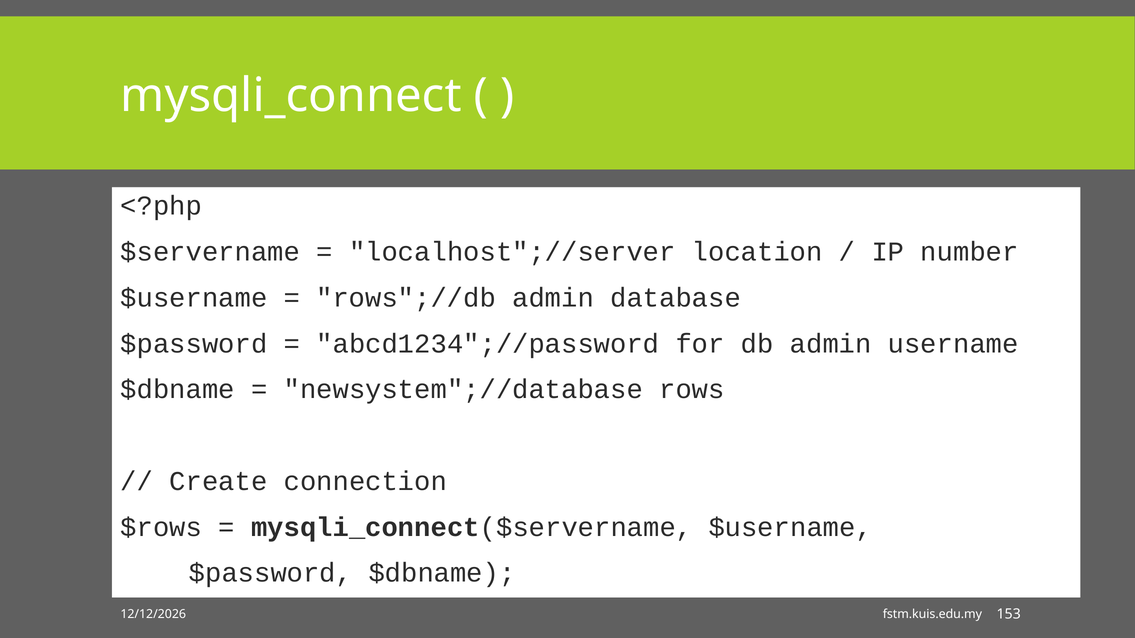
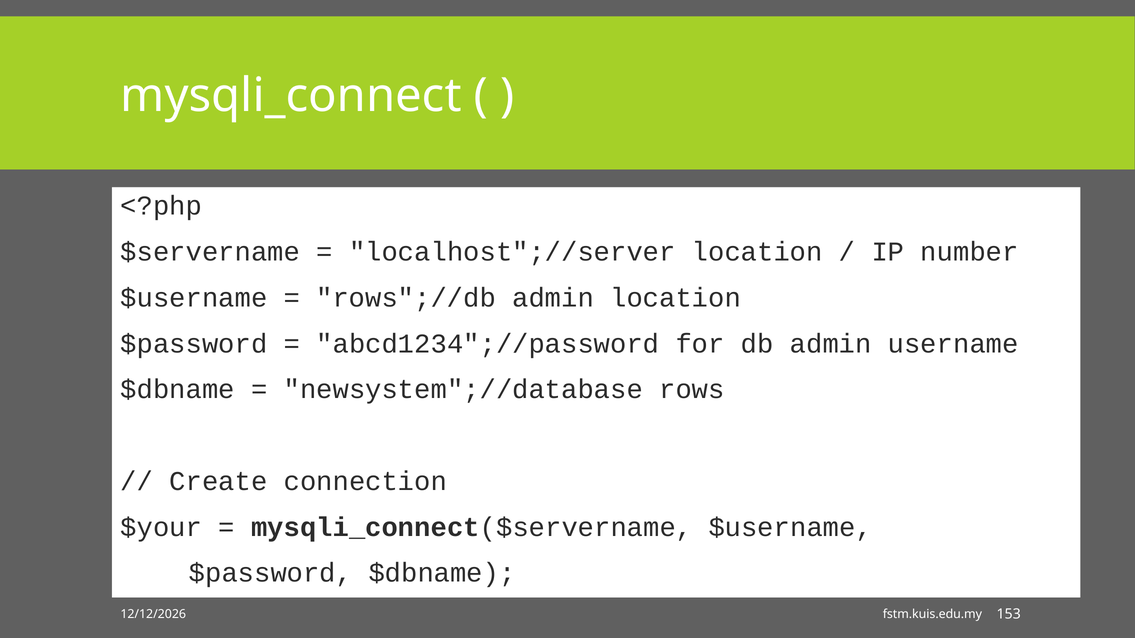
admin database: database -> location (676, 298)
$rows: $rows -> $your (161, 527)
